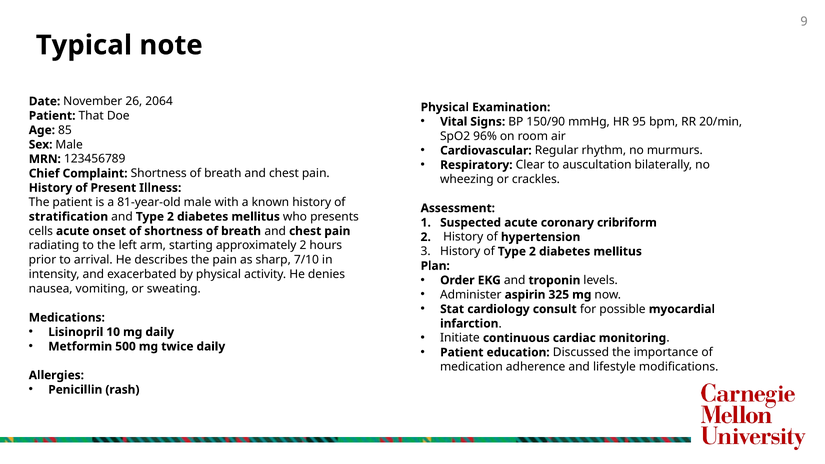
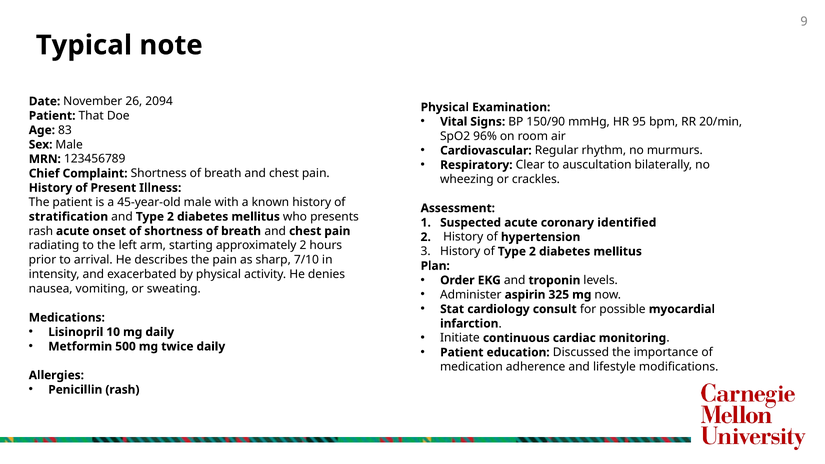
2064: 2064 -> 2094 (159, 101)
85: 85 -> 83 (65, 130)
81-year-old: 81-year-old -> 45-year-old (149, 202)
cribriform: cribriform -> identified (627, 223)
cells: cells -> rash (41, 231)
